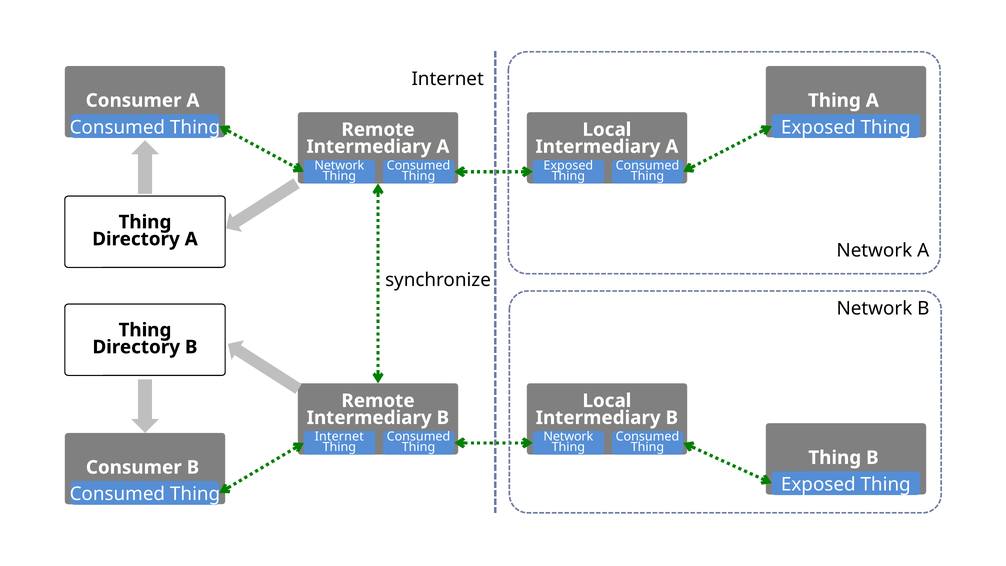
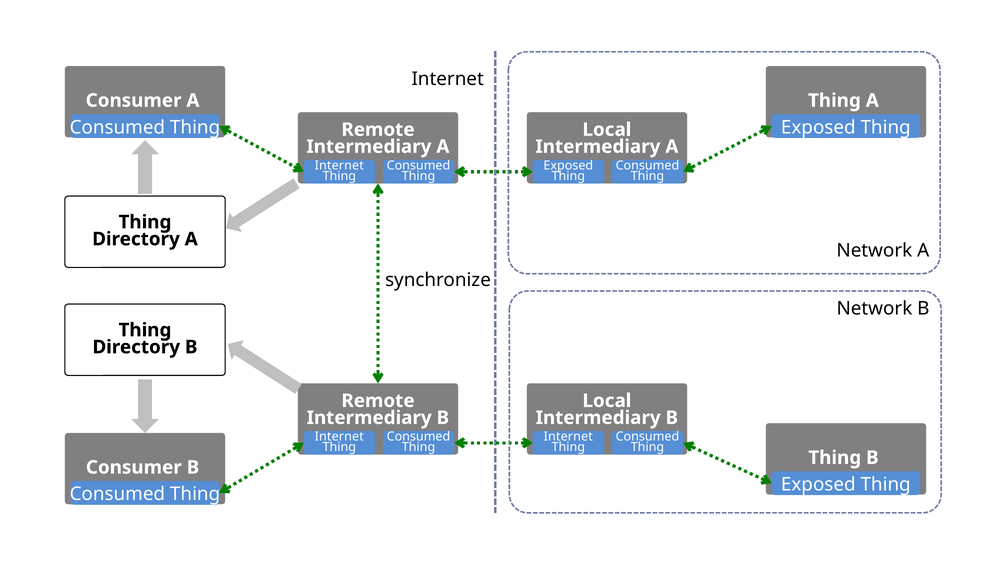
Network: Network -> Internet (339, 165)
Network: Network -> Internet (568, 436)
